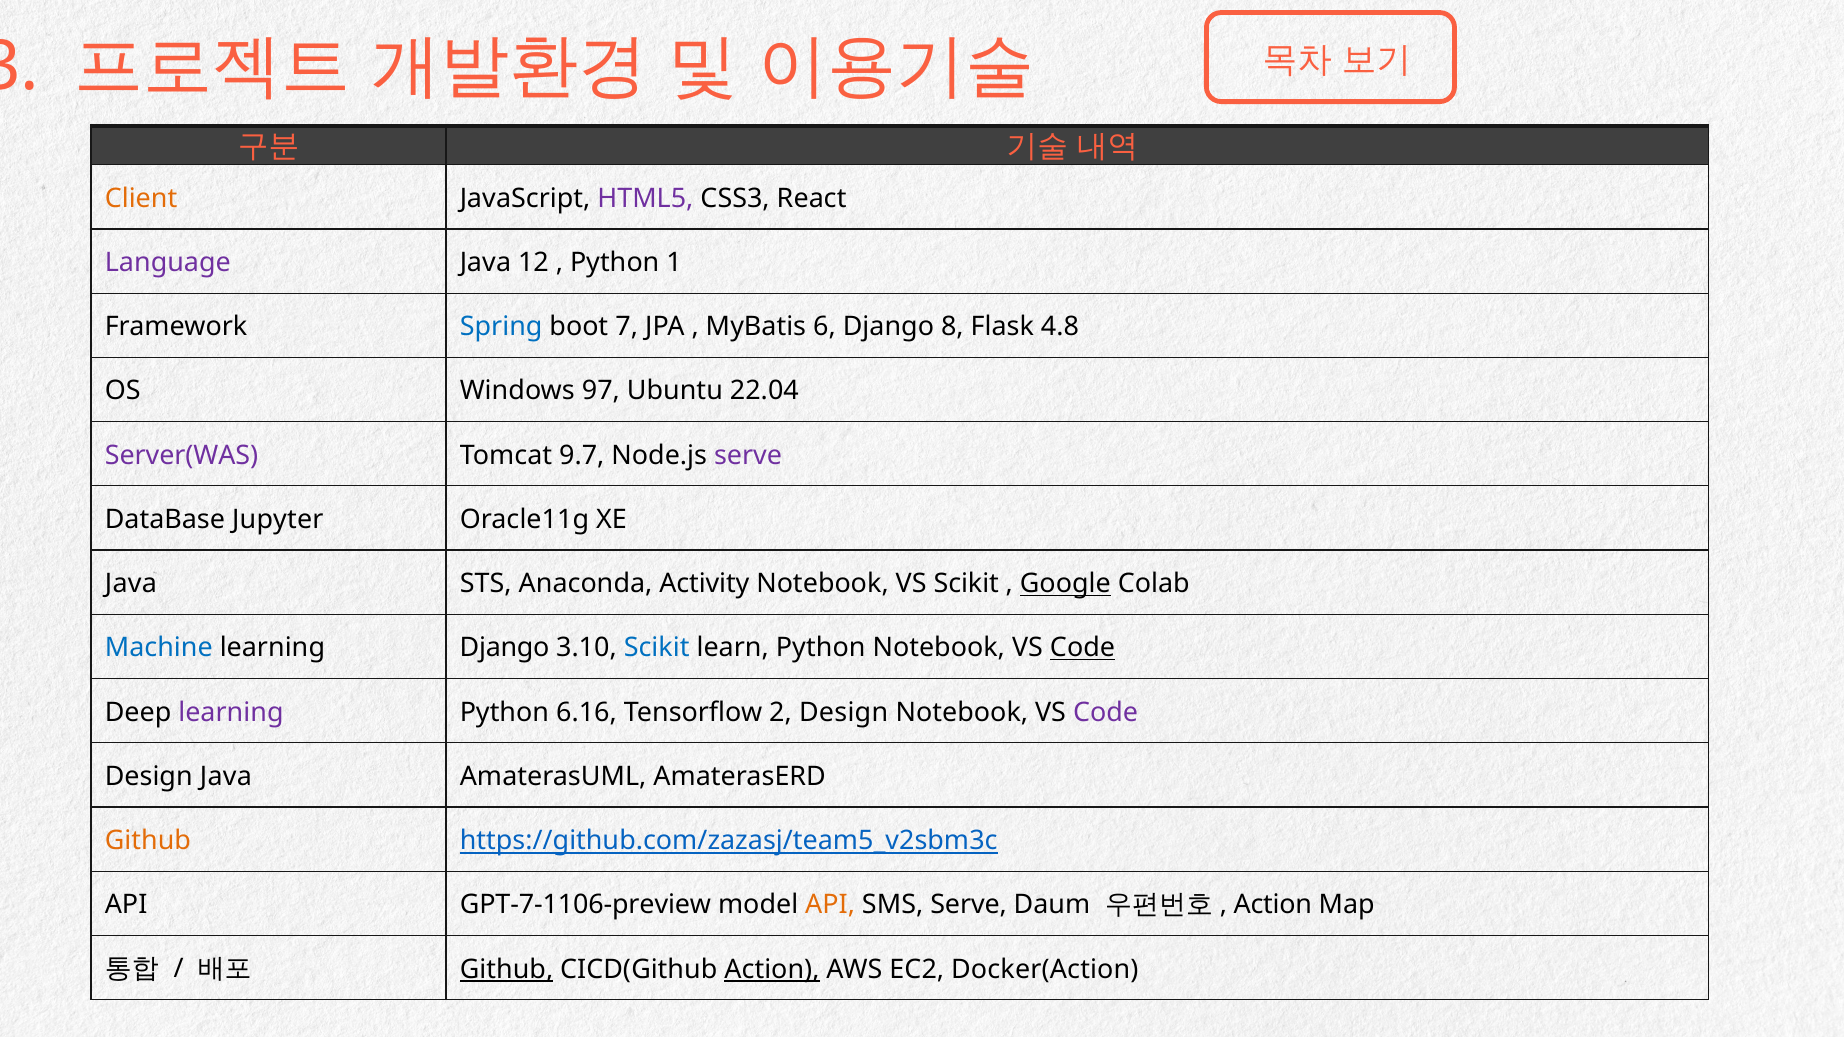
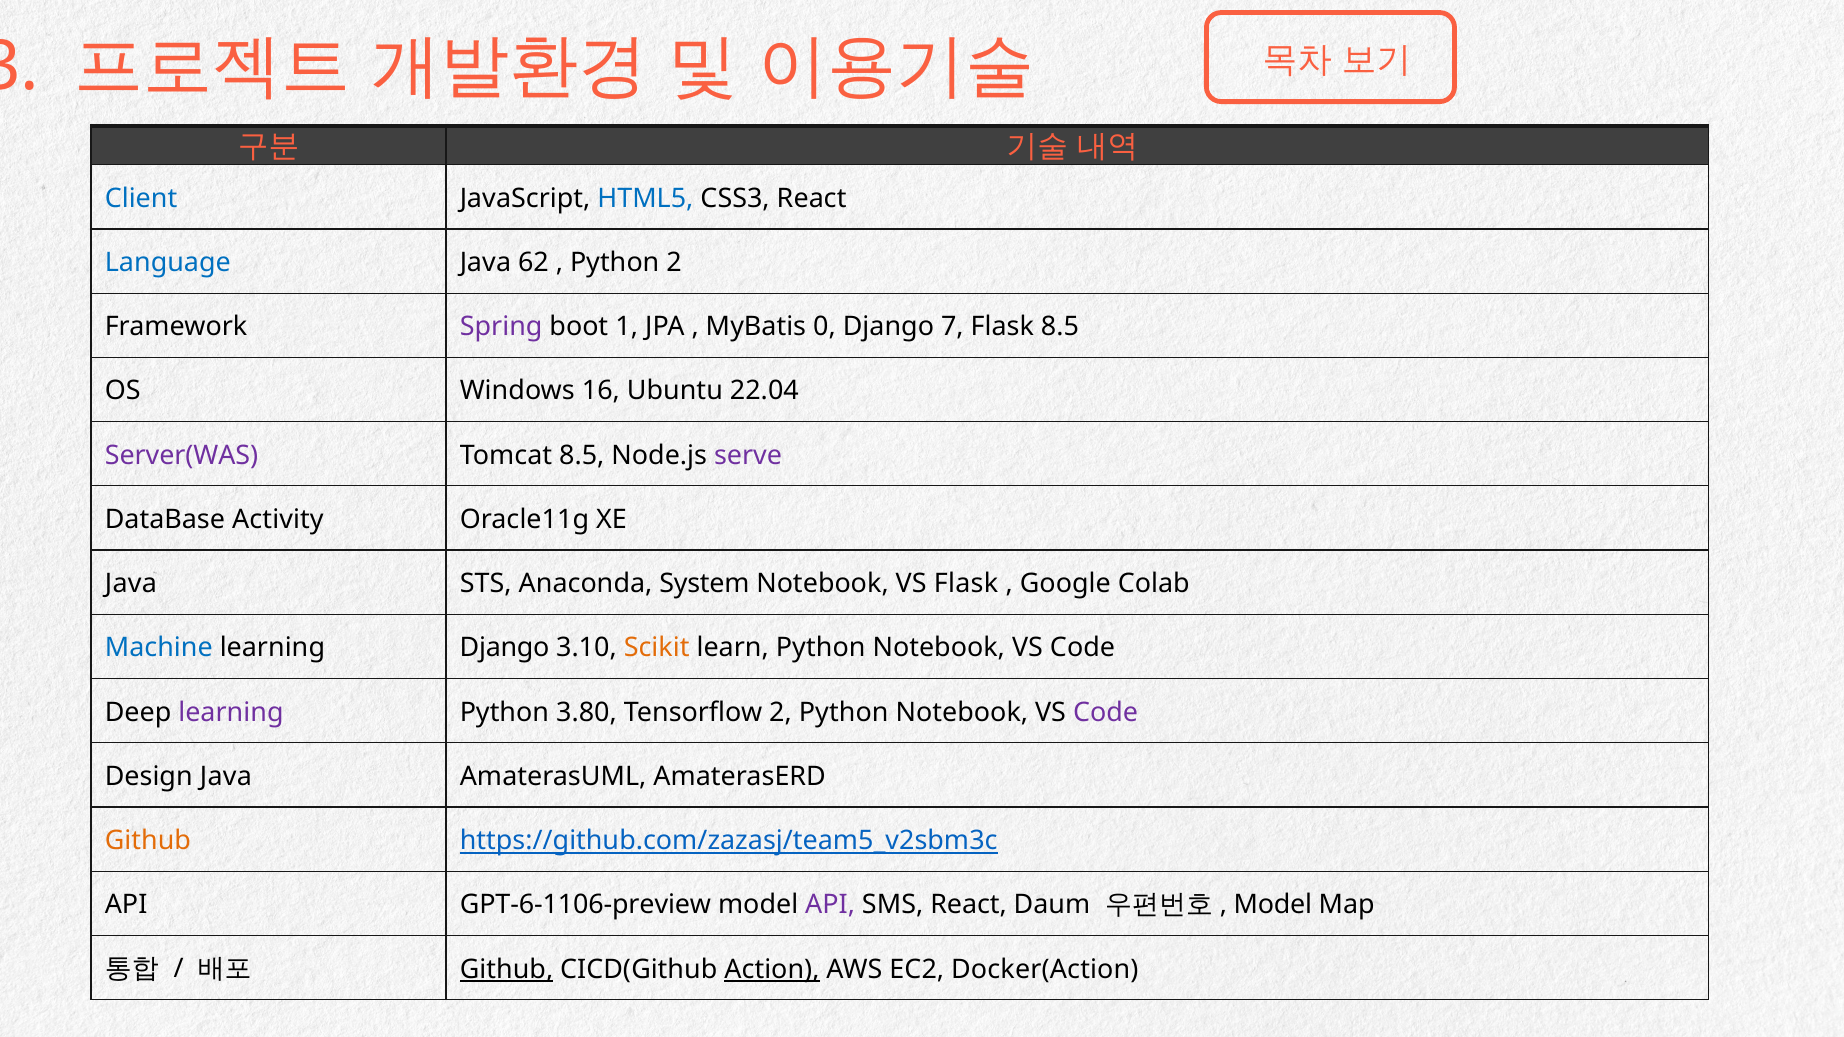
Client colour: orange -> blue (141, 198)
HTML5 colour: purple -> blue (645, 198)
Language colour: purple -> blue (168, 263)
12: 12 -> 62 (533, 263)
Python 1: 1 -> 2 (674, 263)
Spring colour: blue -> purple (501, 327)
7: 7 -> 1 (627, 327)
6: 6 -> 0 (824, 327)
8: 8 -> 7 (952, 327)
Flask 4.8: 4.8 -> 8.5 (1060, 327)
97: 97 -> 16 (601, 391)
Tomcat 9.7: 9.7 -> 8.5 (582, 455)
Jupyter: Jupyter -> Activity (278, 520)
Activity: Activity -> System (704, 584)
VS Scikit: Scikit -> Flask (966, 584)
Google underline: present -> none (1065, 584)
Scikit colour: blue -> orange (657, 648)
Code underline: present -> none (1083, 648)
6.16: 6.16 -> 3.80 (586, 712)
2 Design: Design -> Python (844, 712)
GPT-7-1106-preview: GPT-7-1106-preview -> GPT-6-1106-preview (585, 905)
API colour: orange -> purple (830, 905)
SMS Serve: Serve -> React (969, 905)
Action: Action -> Model (1273, 905)
